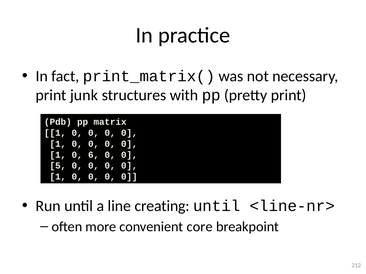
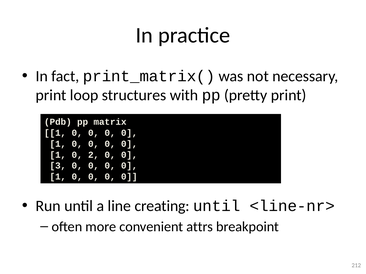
junk: junk -> loop (84, 95)
6: 6 -> 2 (94, 155)
5: 5 -> 3 (58, 166)
core: core -> attrs (200, 227)
